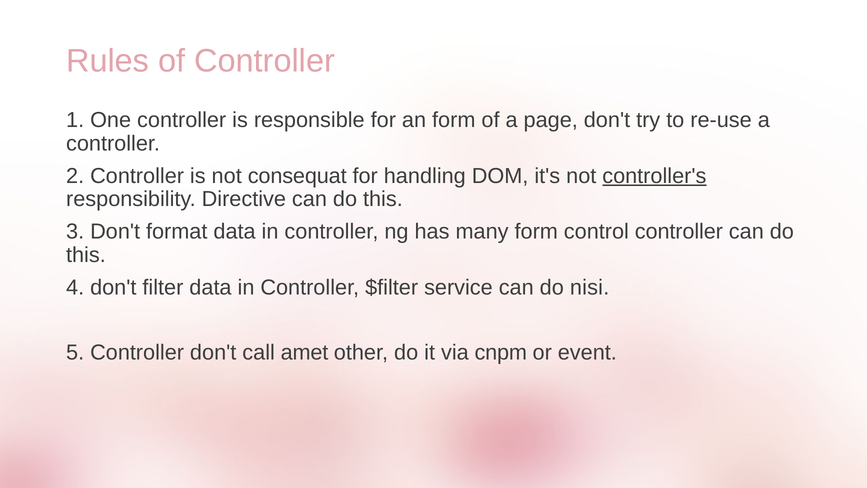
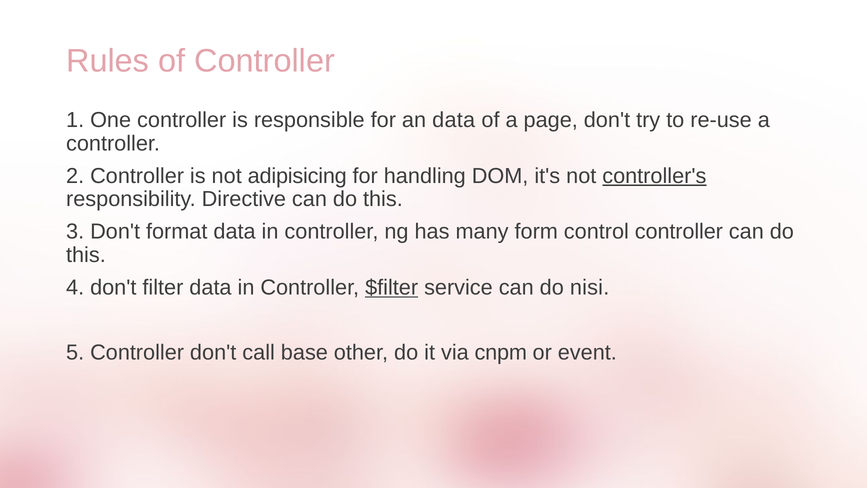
an form: form -> data (454, 120)
consequat: consequat -> adipisicing (297, 176)
$filter underline: none -> present (392, 287)
amet: amet -> base (304, 352)
